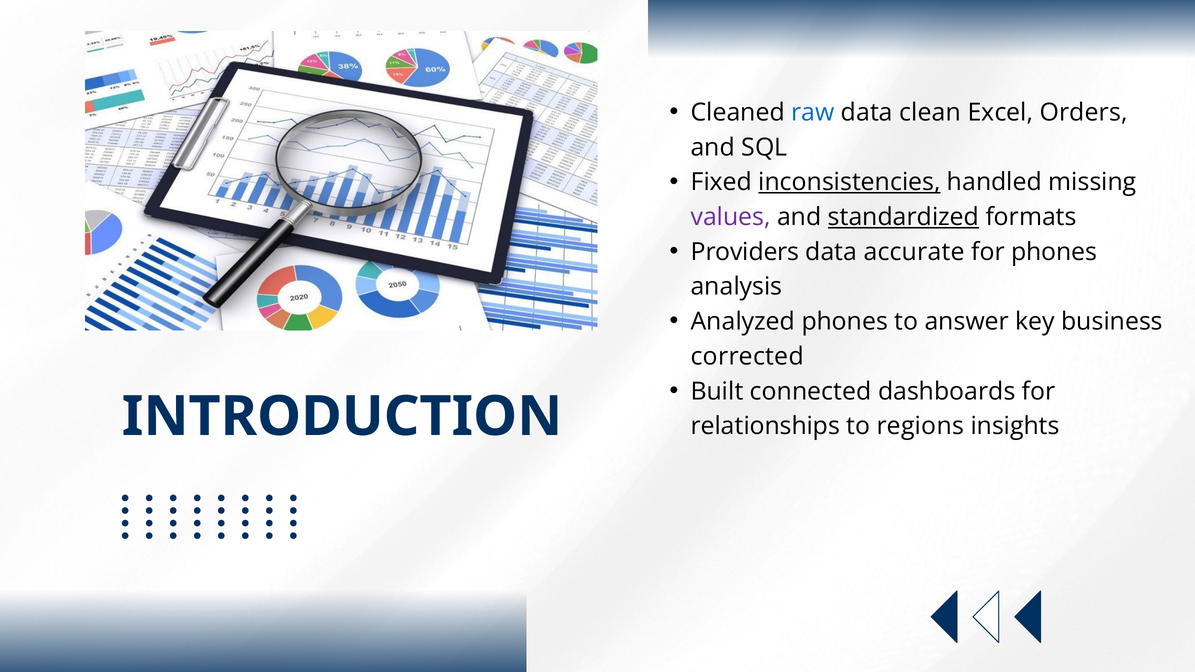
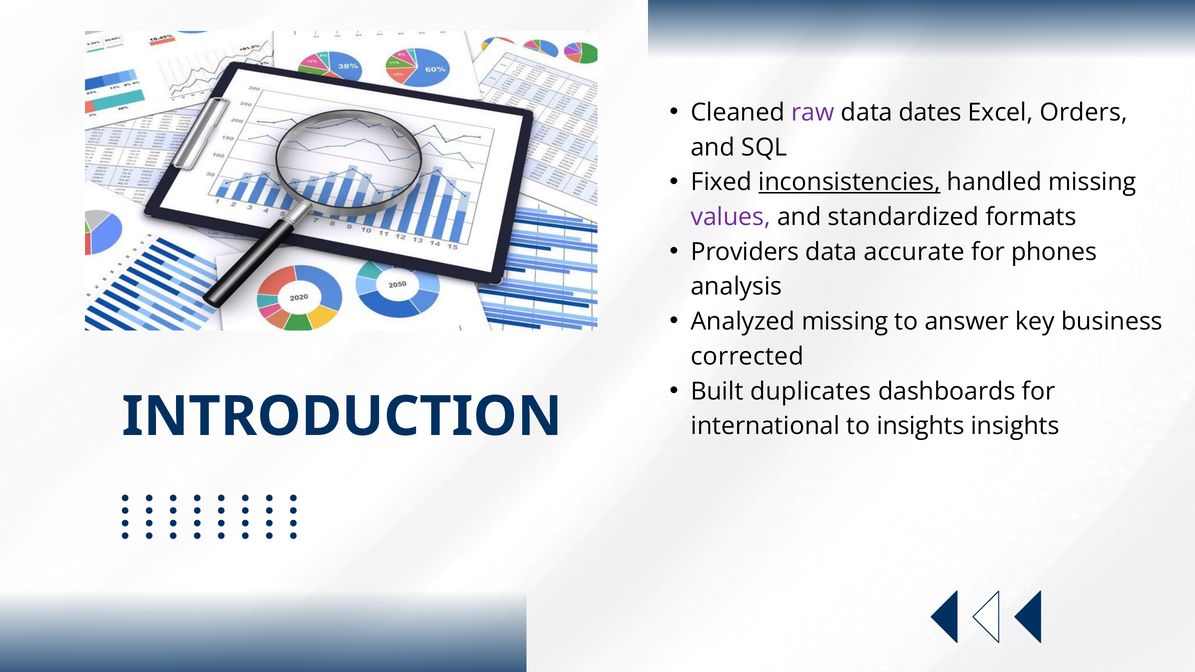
raw colour: blue -> purple (813, 113)
clean: clean -> dates (930, 113)
standardized underline: present -> none (904, 217)
Analyzed phones: phones -> missing (845, 322)
connected: connected -> duplicates (811, 391)
relationships: relationships -> international (765, 426)
to regions: regions -> insights (920, 426)
